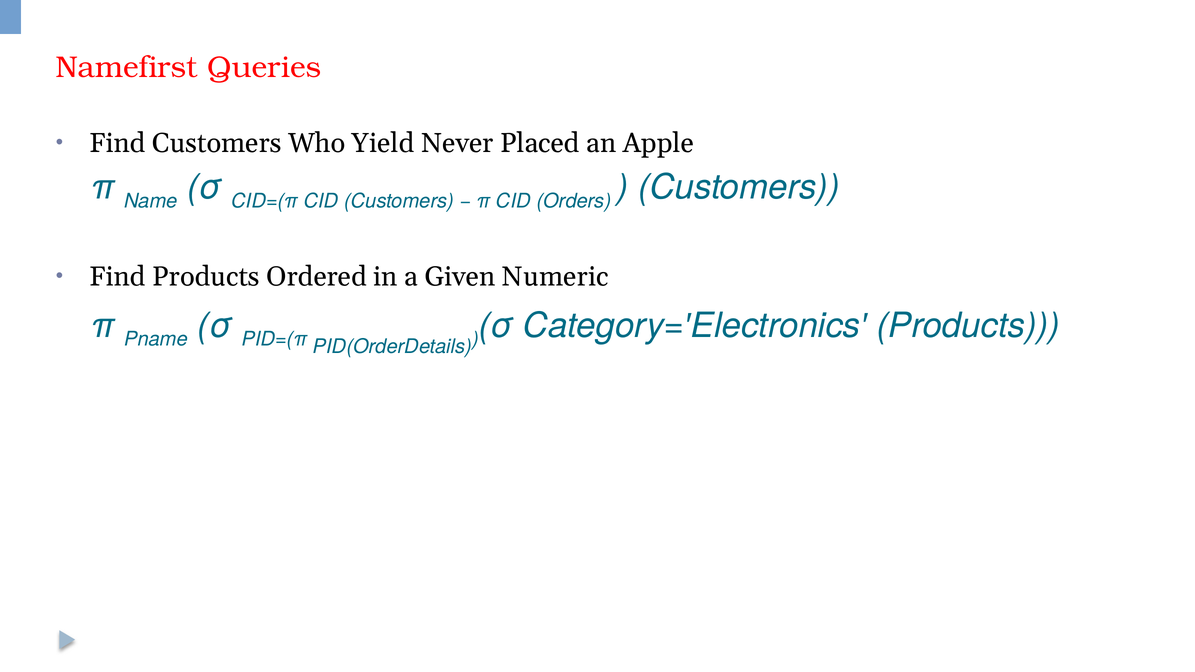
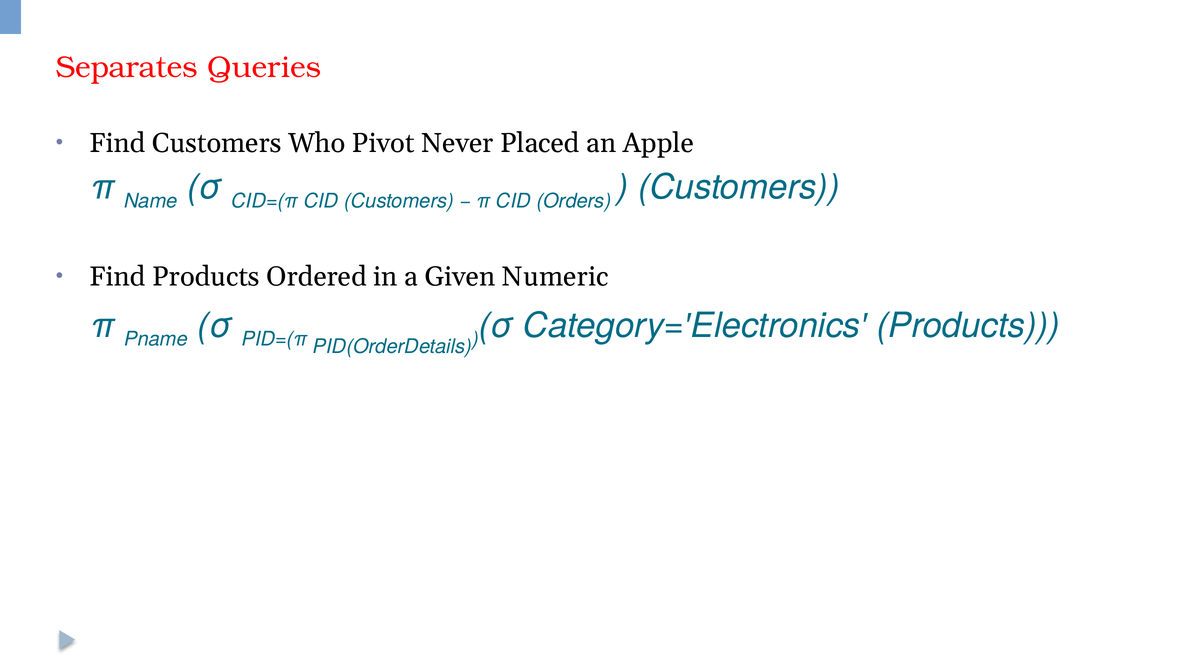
Namefirst: Namefirst -> Separates (127, 67)
Yield: Yield -> Pivot (383, 143)
